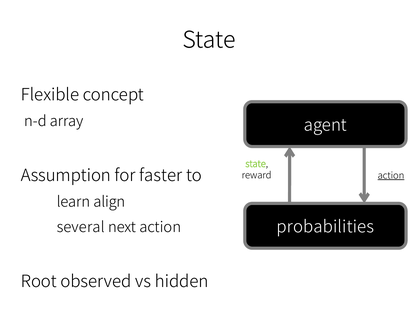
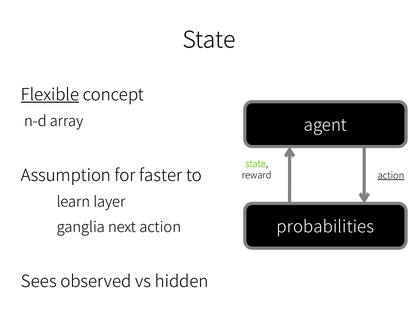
Flexible underline: none -> present (50, 95)
align: align -> layer (109, 202)
several: several -> ganglia (81, 227)
Root: Root -> Sees (39, 281)
